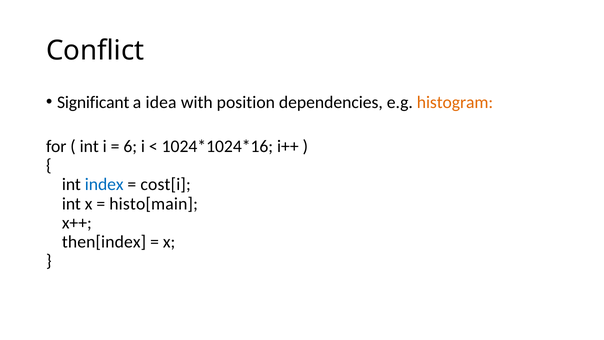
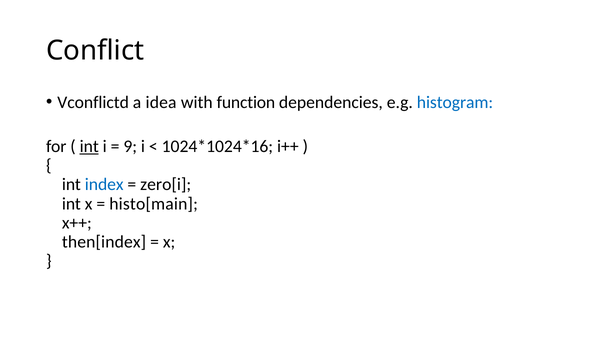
Significant: Significant -> Vconflictd (93, 102)
position: position -> function (246, 102)
histogram colour: orange -> blue (455, 102)
int underline: none -> present (89, 146)
6: 6 -> 9 (130, 146)
cost[i: cost[i -> zero[i (166, 185)
